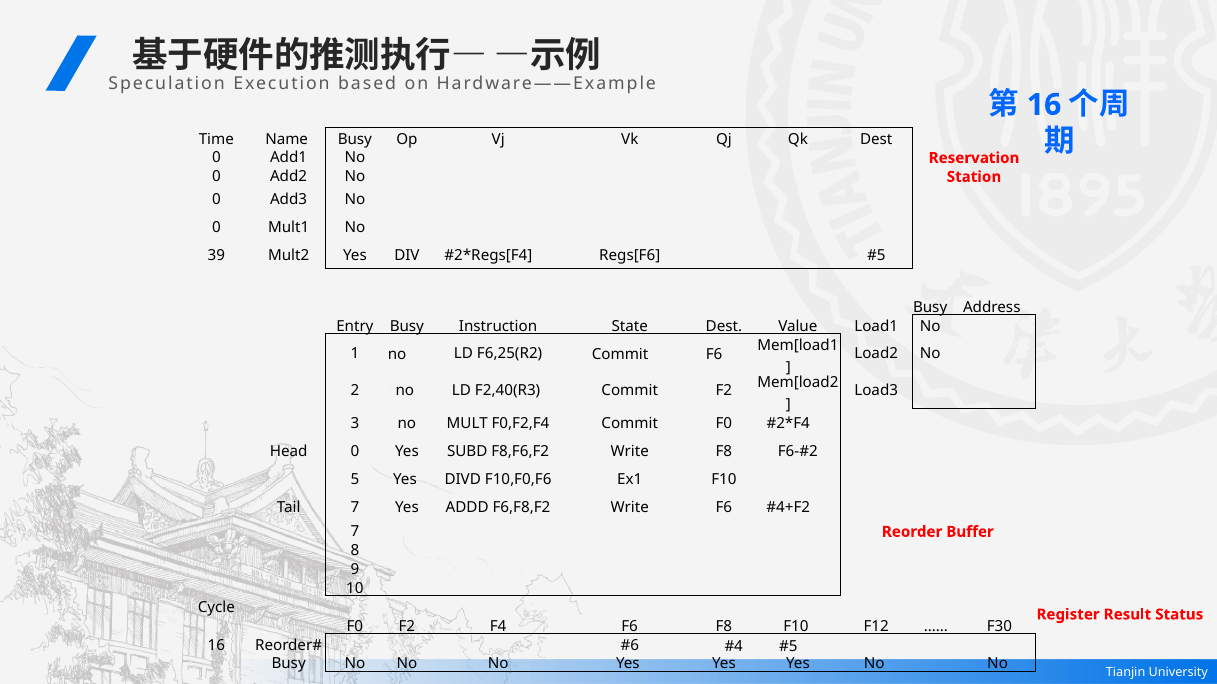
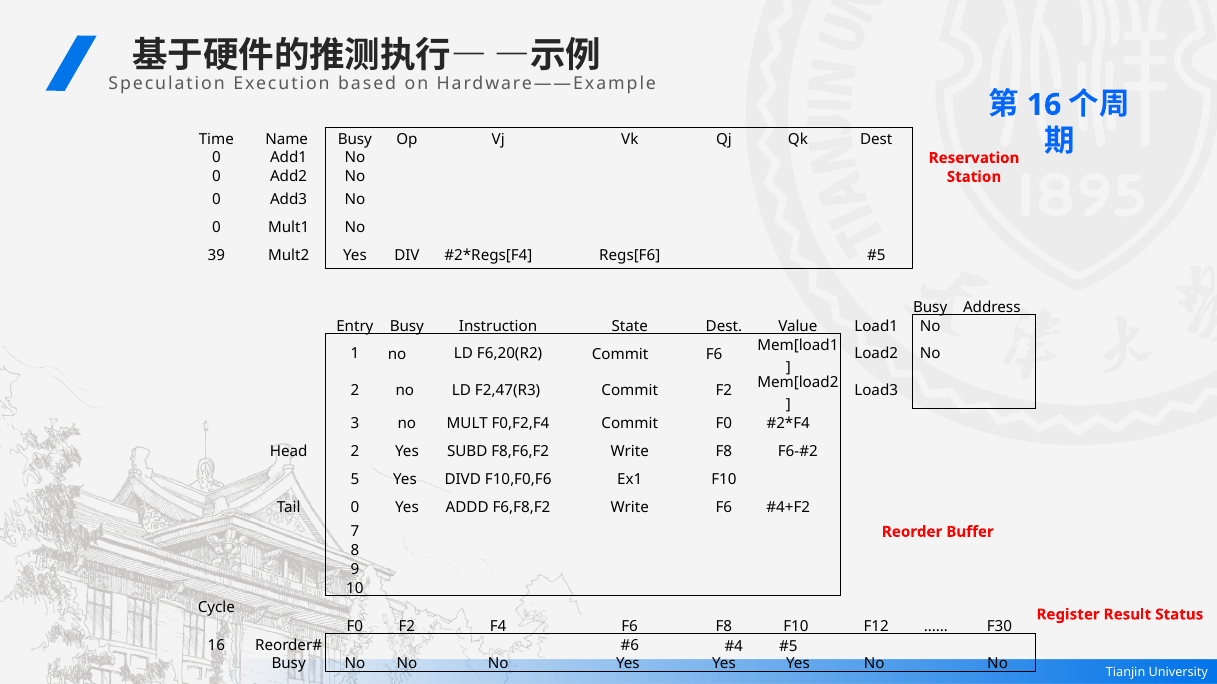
F6,25(R2: F6,25(R2 -> F6,20(R2 (510, 354)
F2,40(R3: F2,40(R3 -> F2,47(R3 (508, 391)
Head 0: 0 -> 2 (355, 451)
Tail 7: 7 -> 0 (355, 508)
